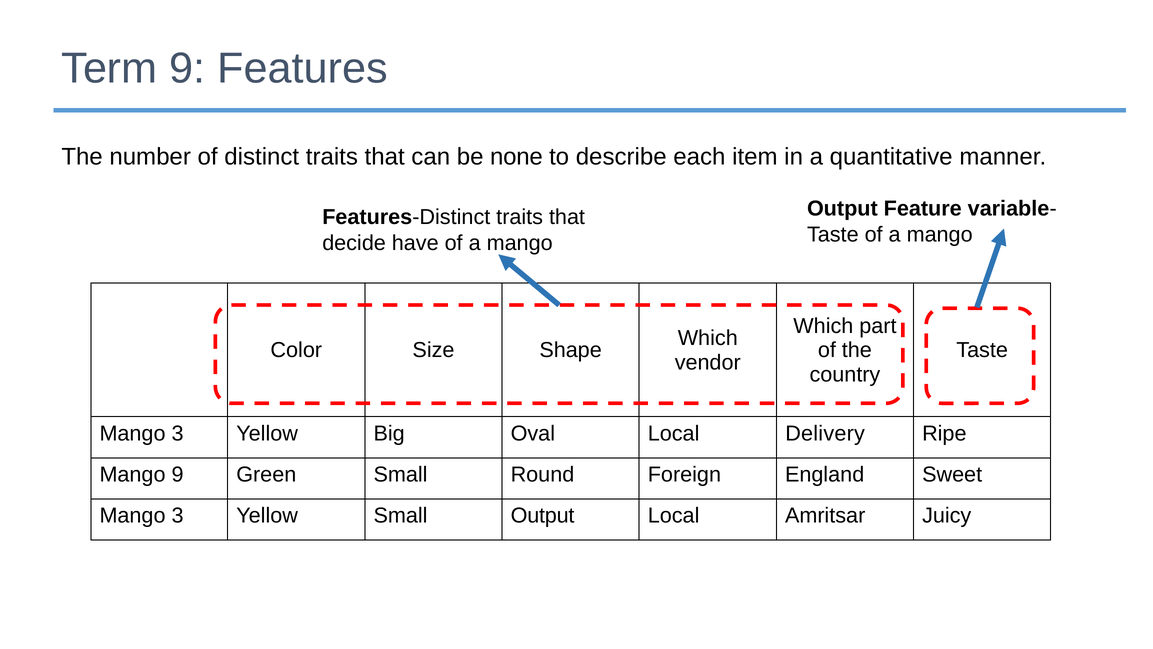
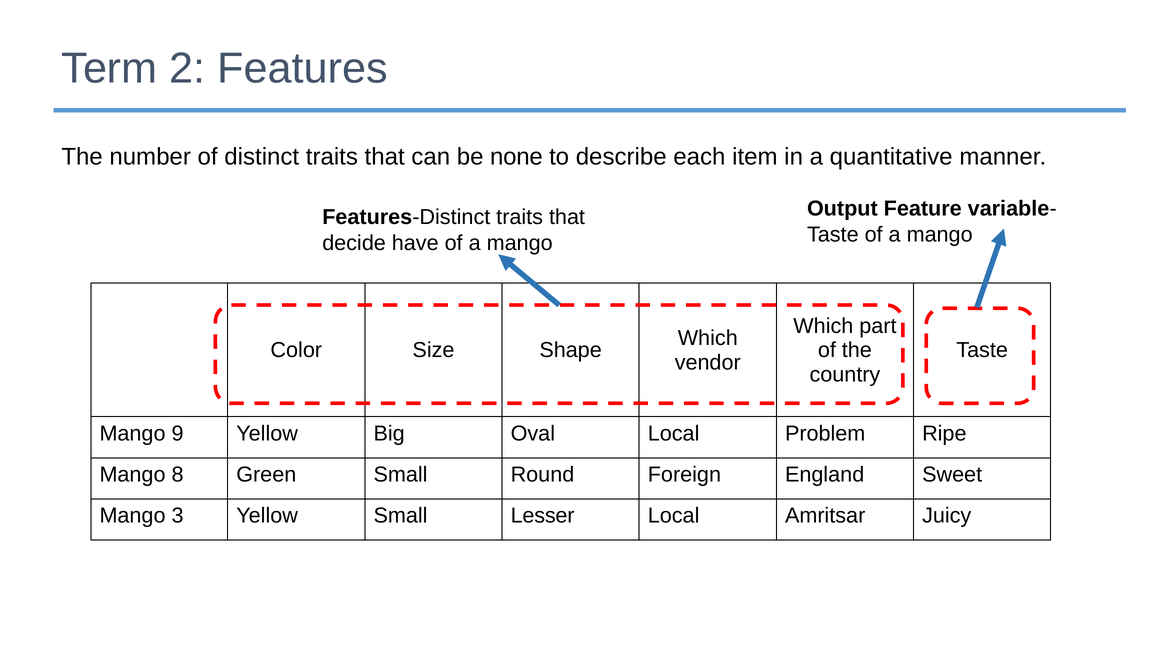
Term 9: 9 -> 2 (187, 69)
3: 3 -> 9 (178, 433)
Delivery: Delivery -> Problem (825, 433)
Mango 9: 9 -> 8 (178, 474)
Small Output: Output -> Lesser (543, 515)
